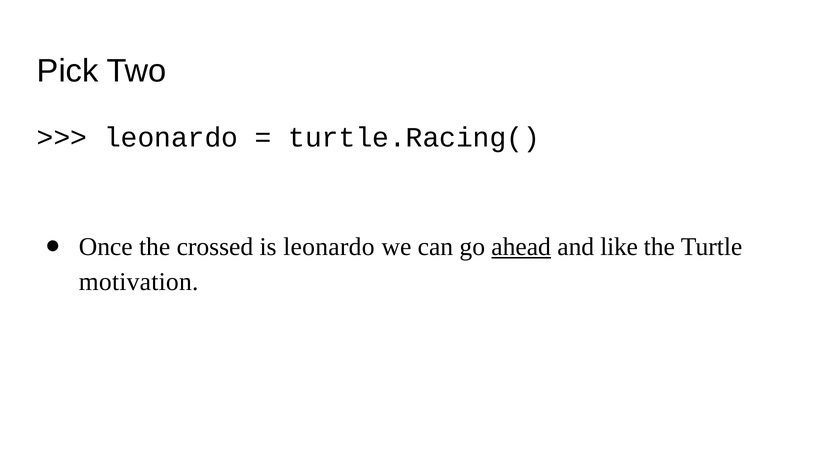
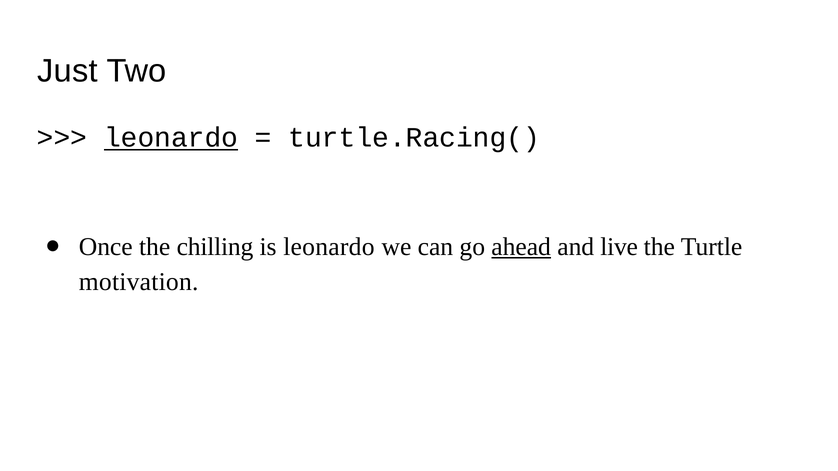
Pick: Pick -> Just (67, 71)
leonardo underline: none -> present (171, 138)
crossed: crossed -> chilling (215, 247)
like: like -> live (619, 247)
